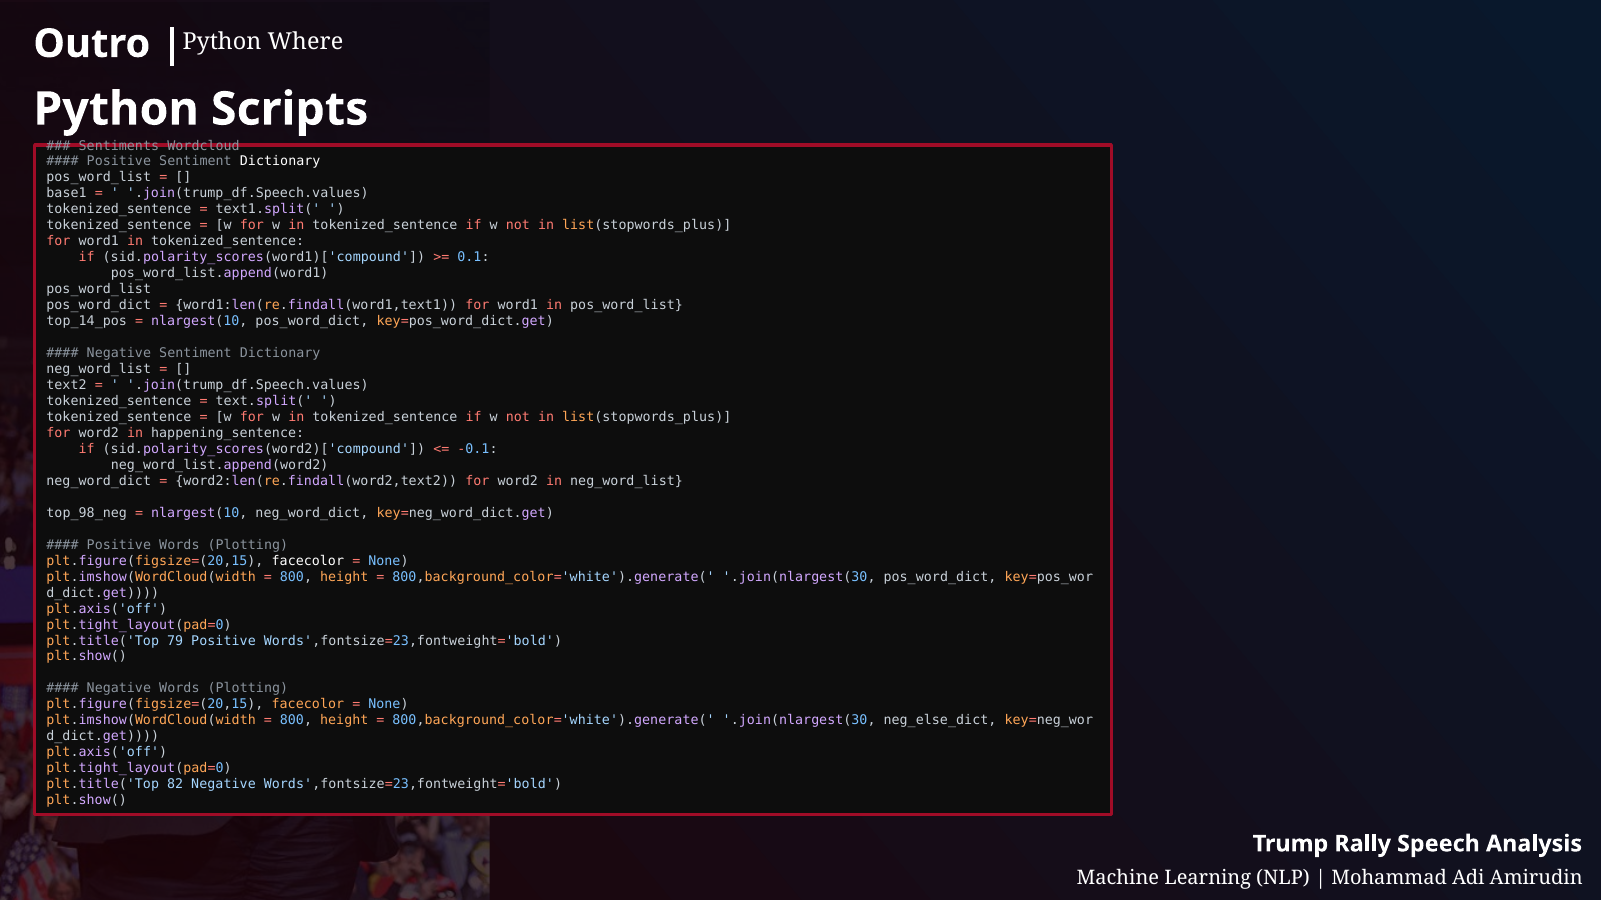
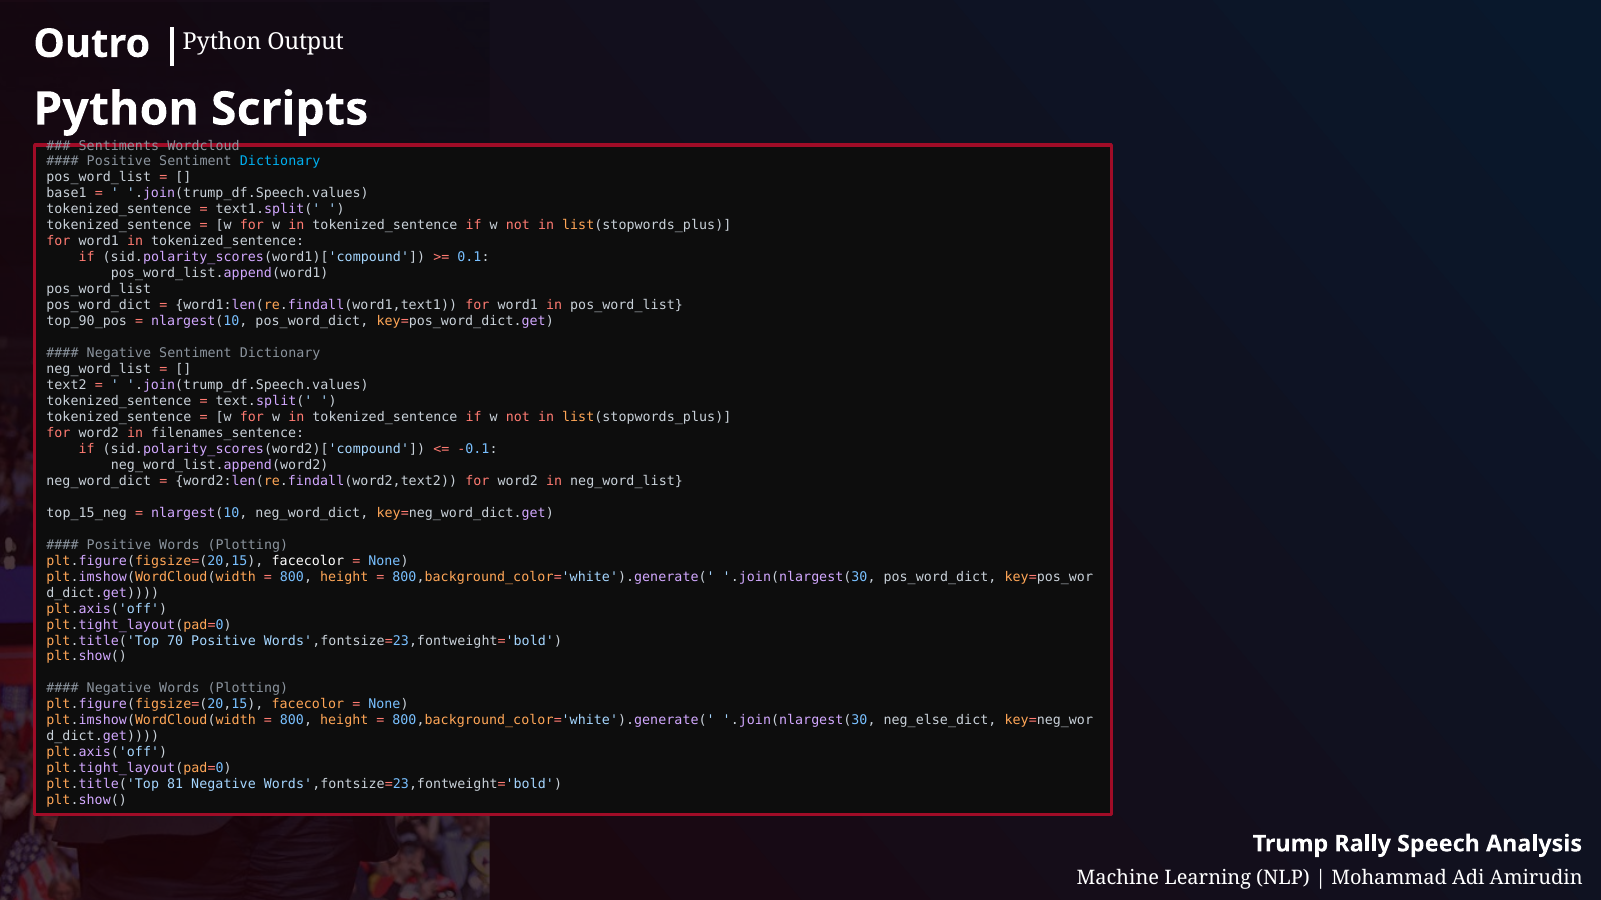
Where: Where -> Output (306, 42)
Dictionary colour: white -> light blue (280, 162)
top_14_pos: top_14_pos -> top_90_pos (87, 321)
happening_sentence: happening_sentence -> filenames_sentence (228, 433)
top_98_neg: top_98_neg -> top_15_neg (87, 513)
79: 79 -> 70 (175, 641)
82: 82 -> 81 (175, 785)
